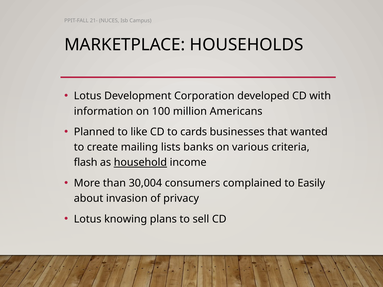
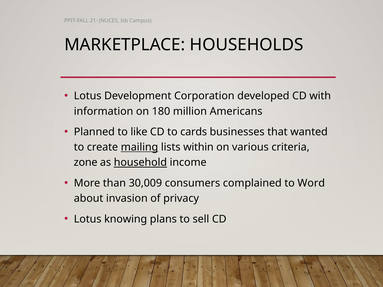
100: 100 -> 180 (161, 111)
mailing underline: none -> present (140, 147)
banks: banks -> within (198, 147)
flash: flash -> zone (86, 163)
30,004: 30,004 -> 30,009 (145, 183)
Easily: Easily -> Word (311, 183)
